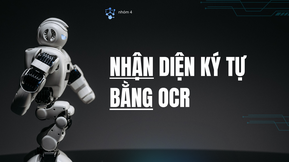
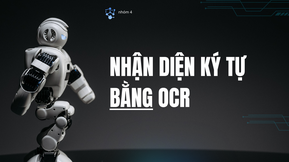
NHẬN underline: present -> none (132, 69)
